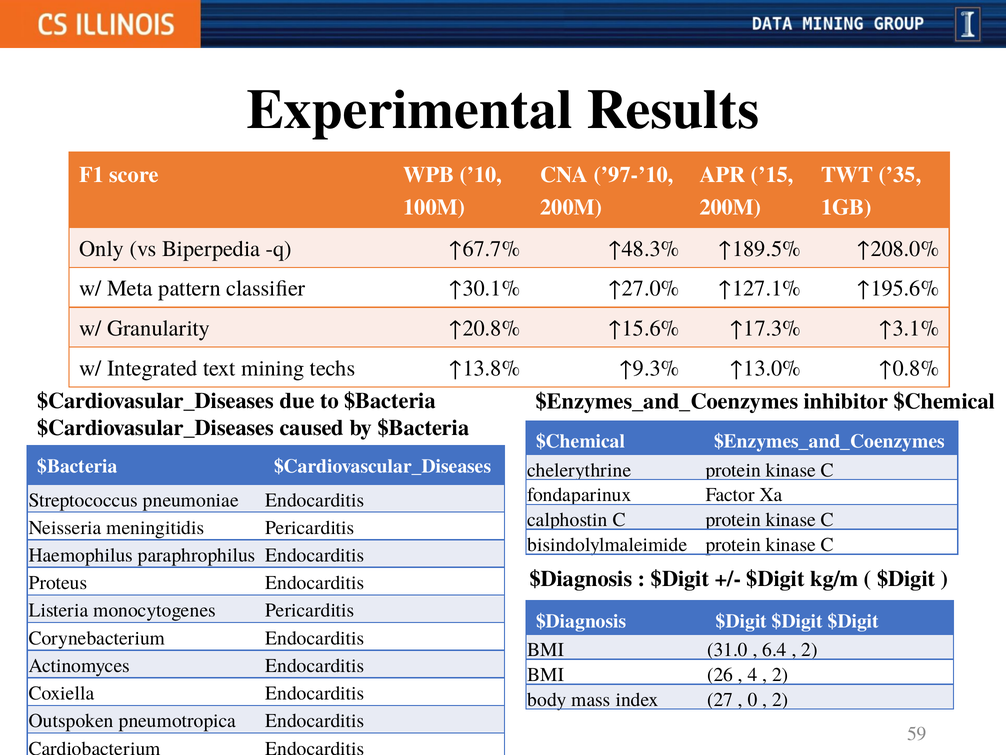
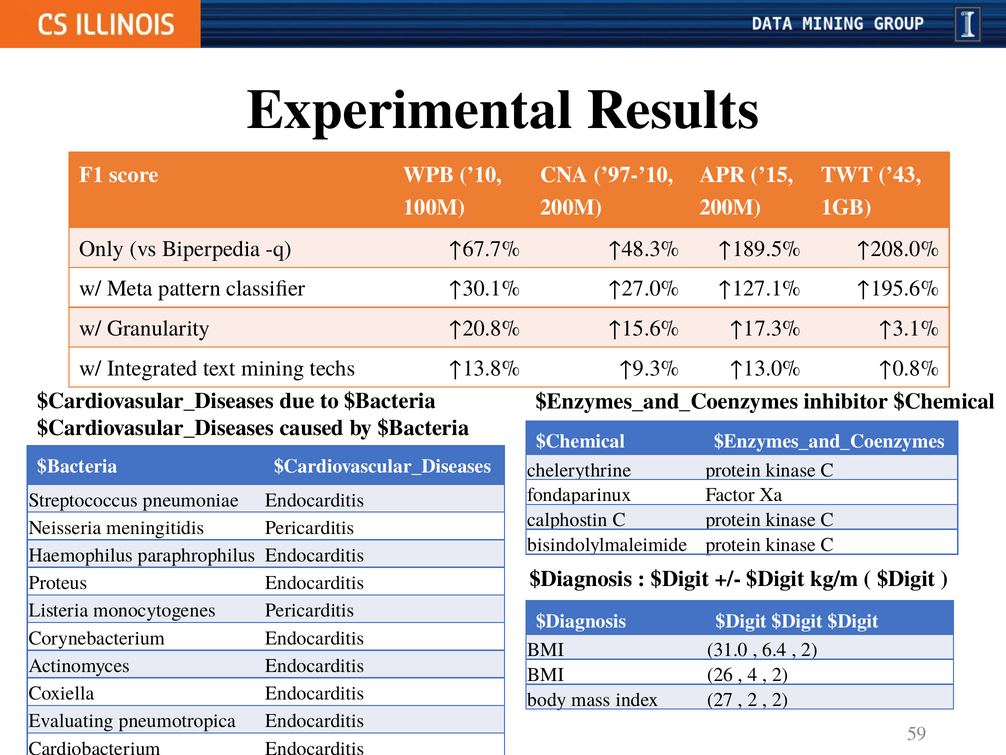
’35: ’35 -> ’43 (900, 175)
0: 0 -> 2 (753, 699)
Outspoken: Outspoken -> Evaluating (71, 721)
